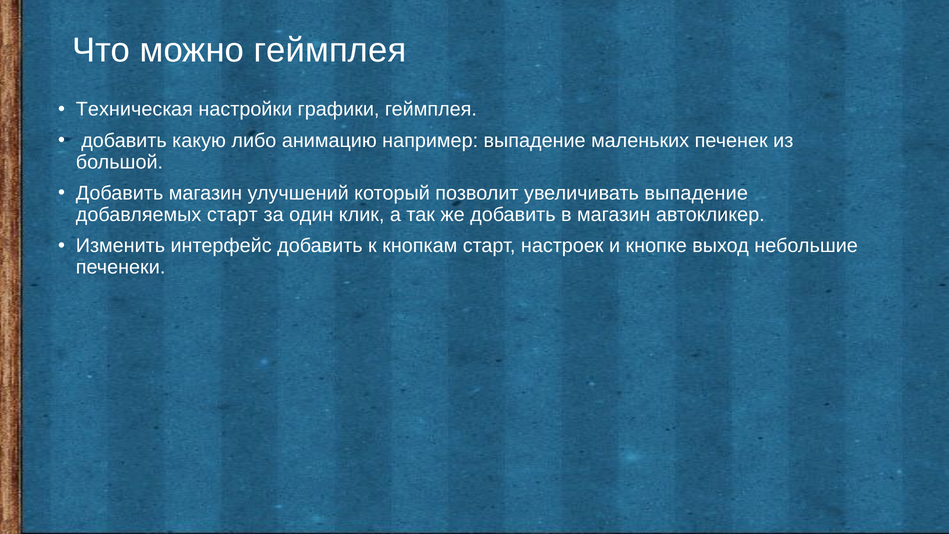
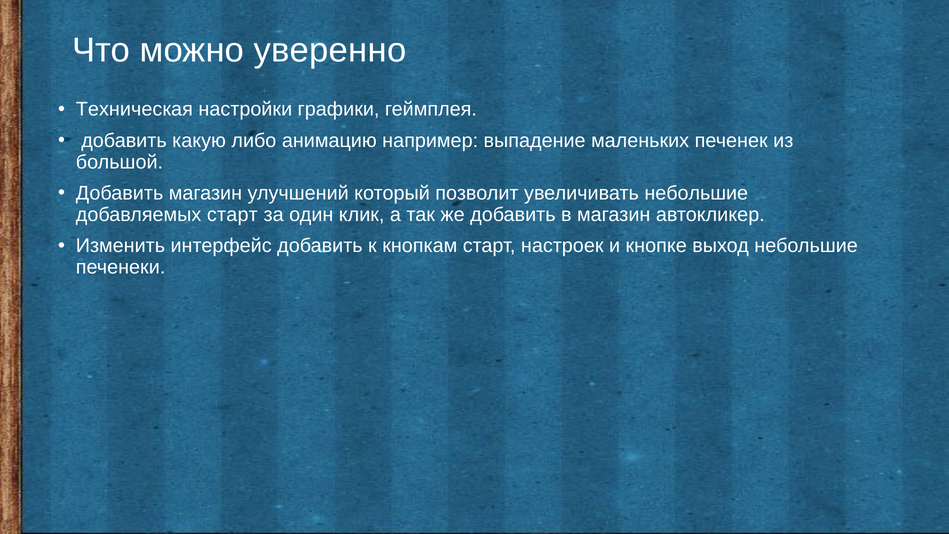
можно геймплея: геймплея -> уверенно (330, 50)
увеличивать выпадение: выпадение -> небольшие (696, 193)
